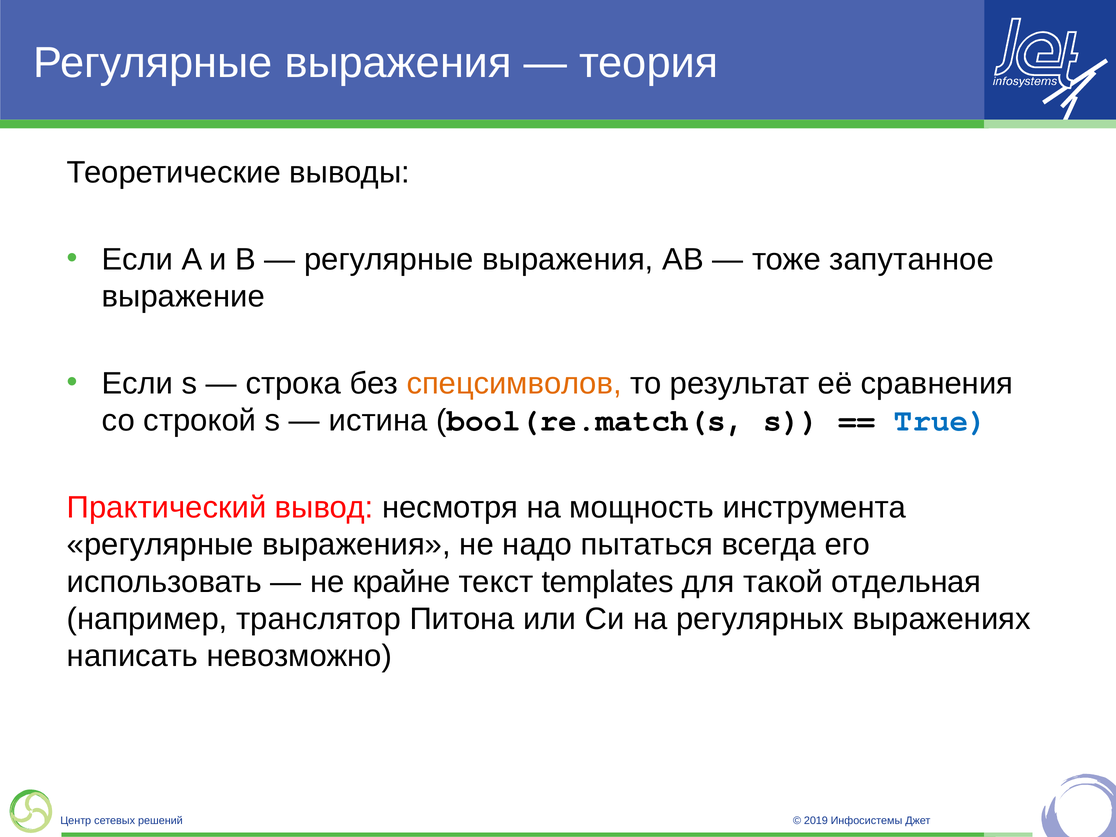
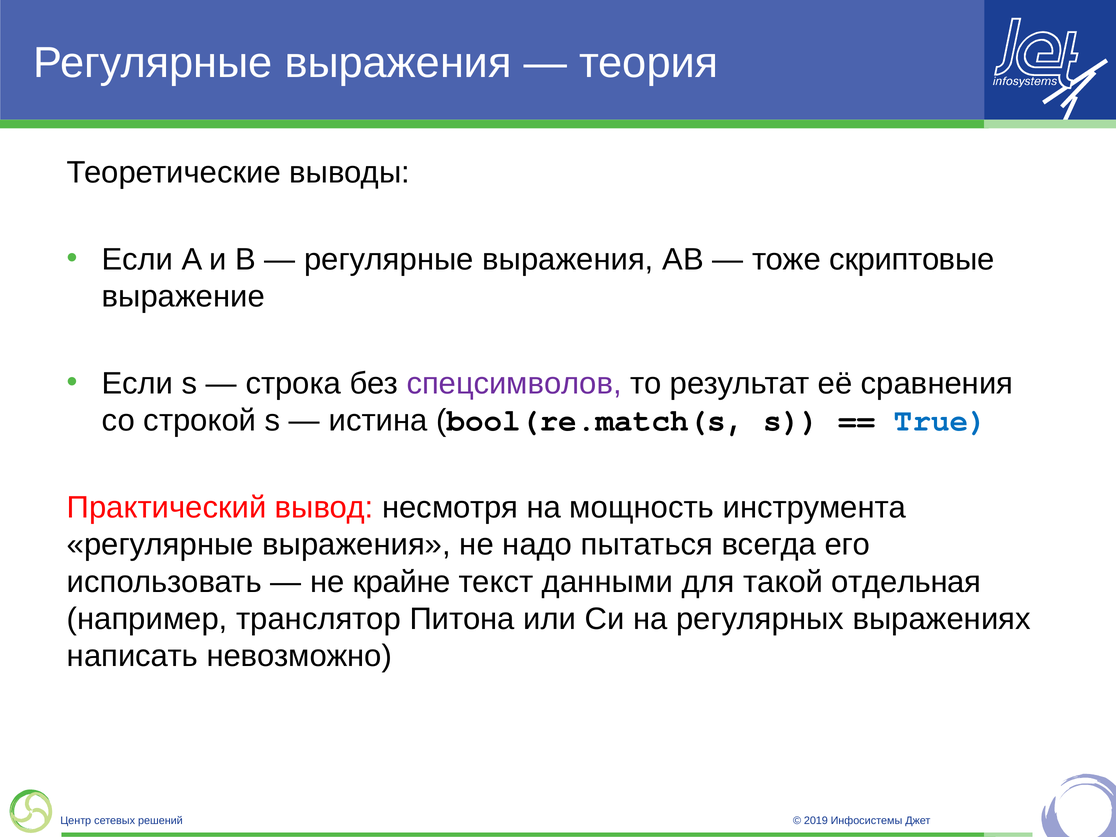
запутанное: запутанное -> скриптовые (912, 259)
спецсимволов colour: orange -> purple (514, 383)
templates: templates -> данными (607, 582)
